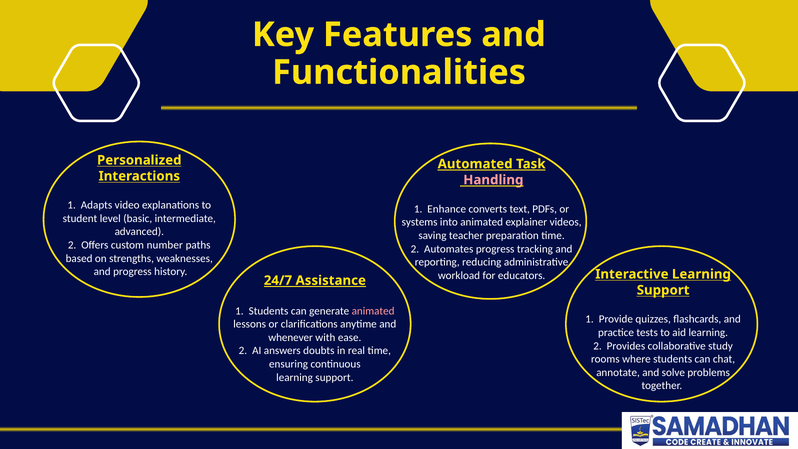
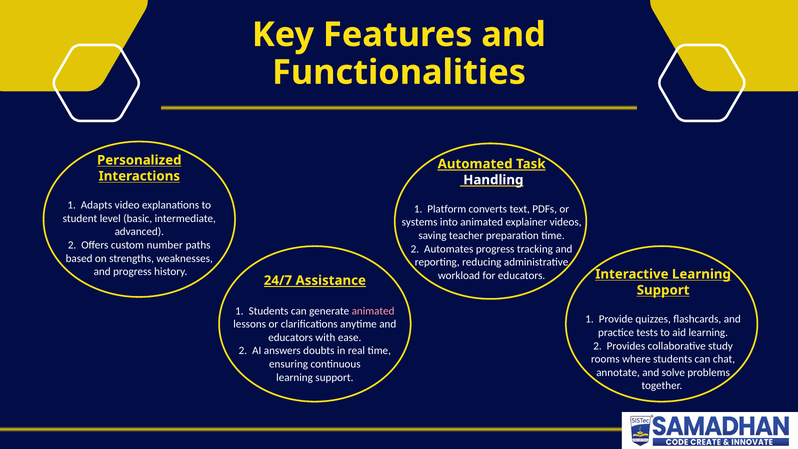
Handling colour: pink -> white (493, 180)
Enhance: Enhance -> Platform (447, 209)
whenever: whenever -> educators (291, 337)
